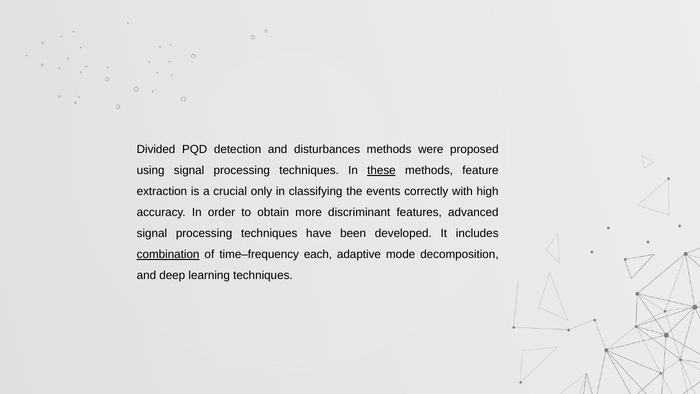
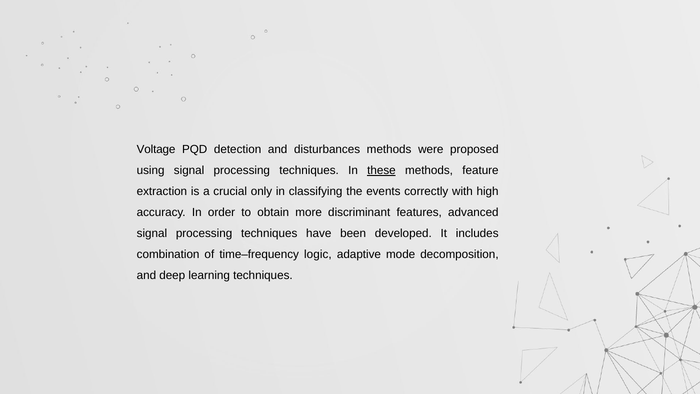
Divided: Divided -> Voltage (156, 149)
combination underline: present -> none (168, 254)
each: each -> logic (318, 254)
